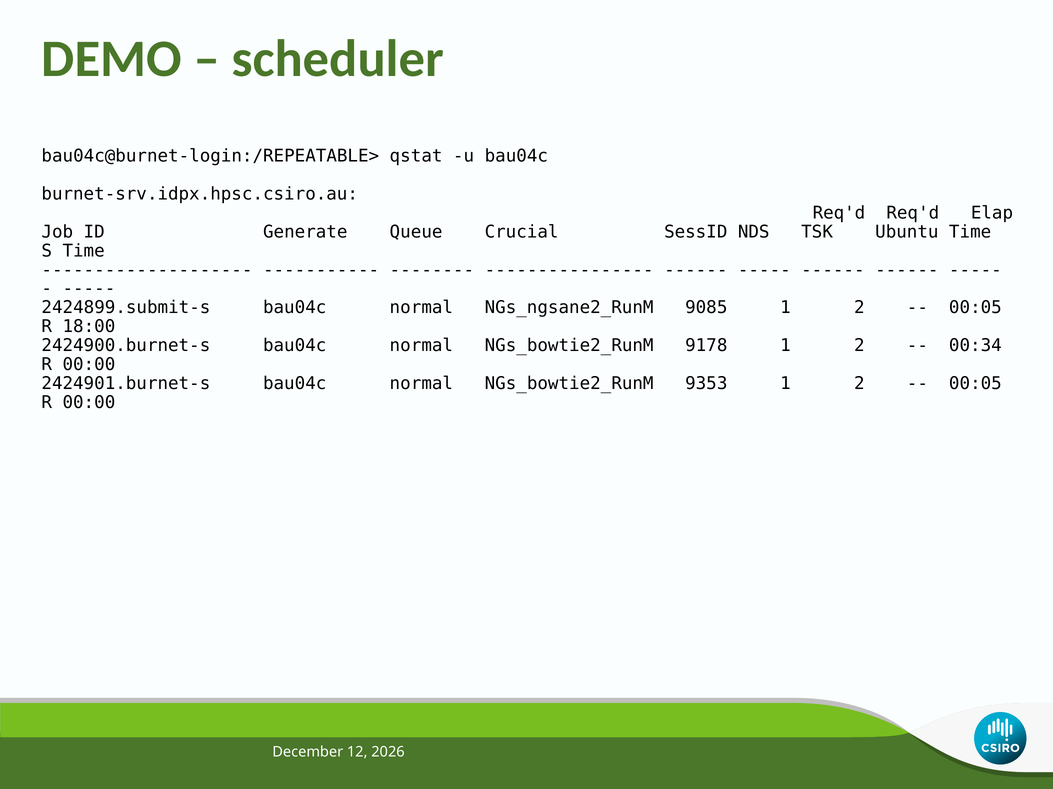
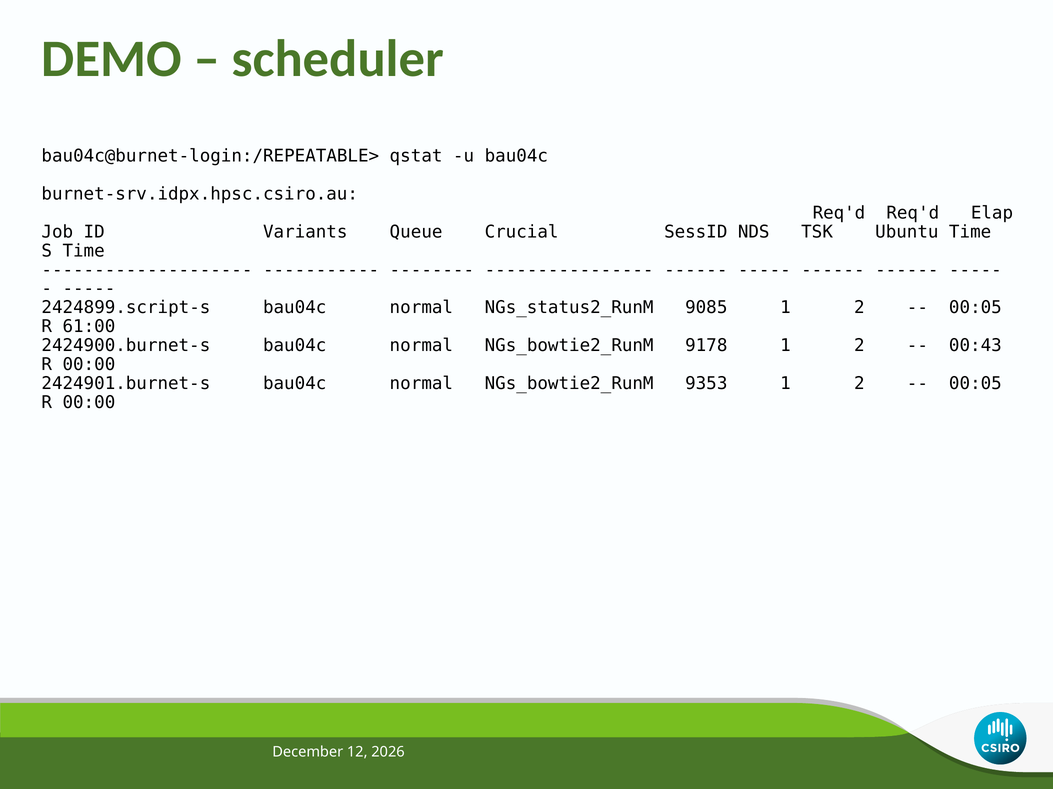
Generate: Generate -> Variants (305, 232)
2424899.submit-s: 2424899.submit-s -> 2424899.script-s (126, 308)
NGs_ngsane2_RunM: NGs_ngsane2_RunM -> NGs_status2_RunM (569, 308)
18:00: 18:00 -> 61:00 (89, 327)
00:34: 00:34 -> 00:43 (975, 346)
